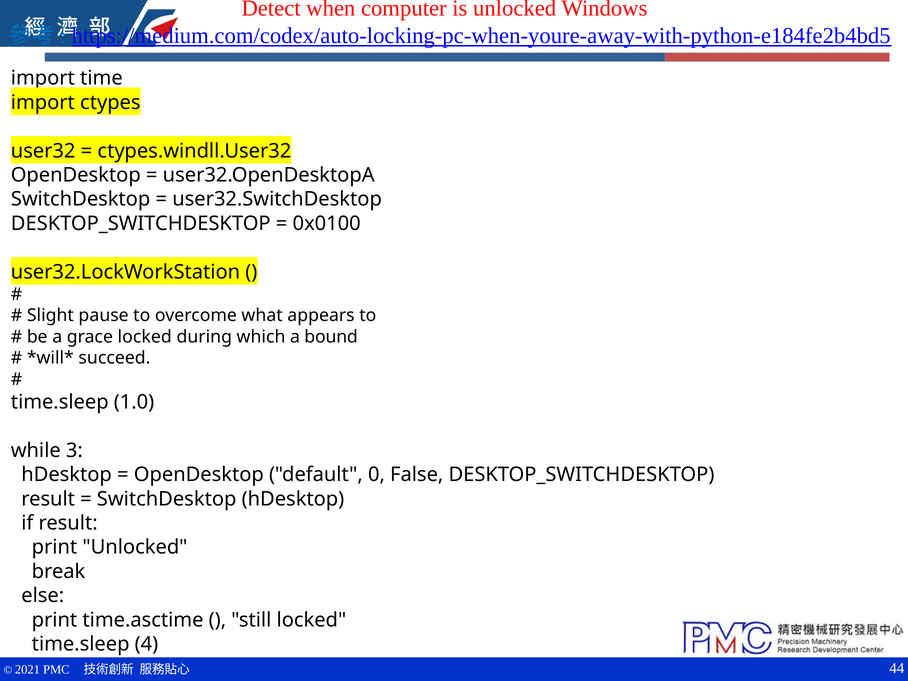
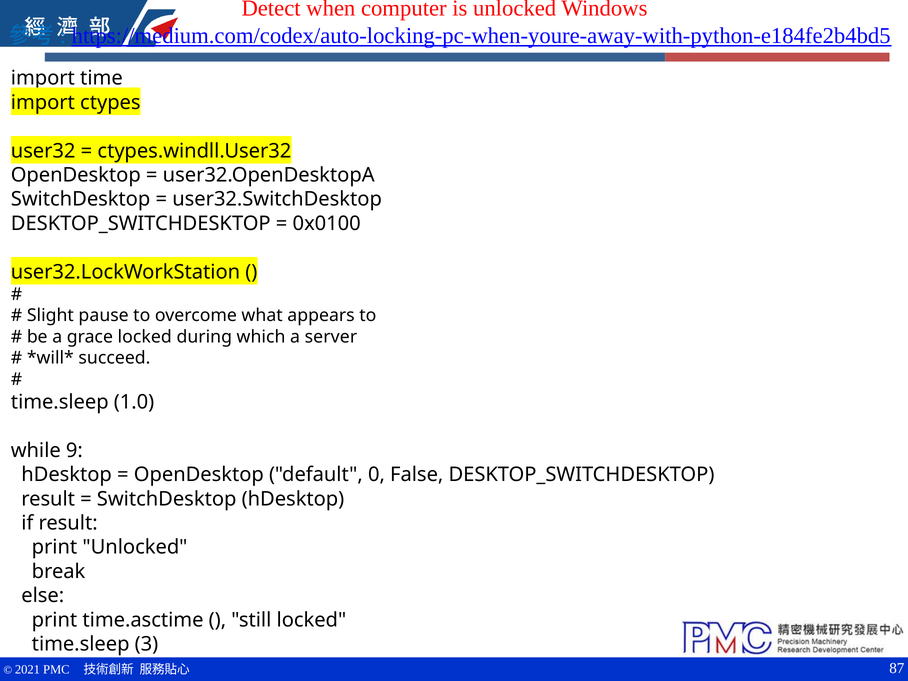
bound: bound -> server (331, 337)
3: 3 -> 9 (74, 450)
4: 4 -> 3 (146, 644)
44: 44 -> 87 (897, 668)
